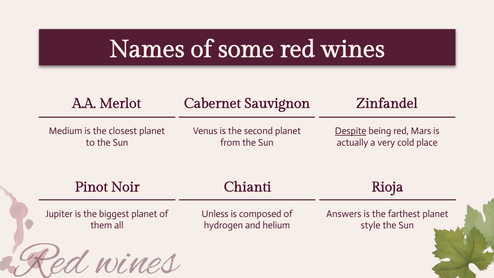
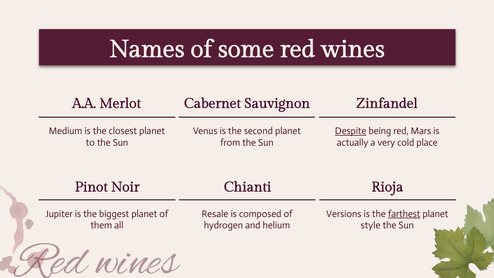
Unless: Unless -> Resale (215, 214)
Answers: Answers -> Versions (344, 214)
farthest underline: none -> present (404, 214)
